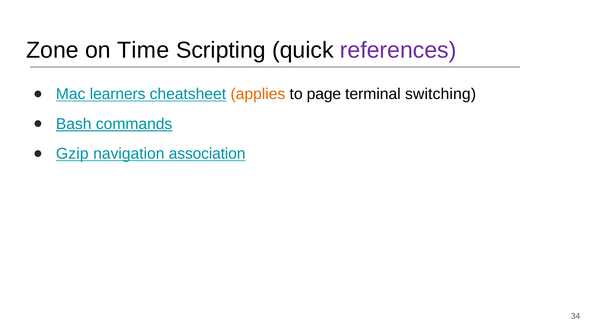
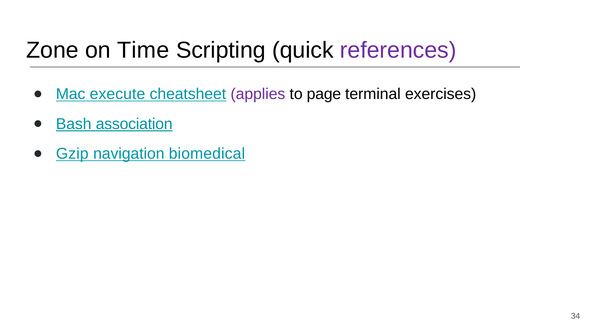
learners: learners -> execute (117, 94)
applies colour: orange -> purple (258, 94)
switching: switching -> exercises (441, 94)
commands: commands -> association (134, 124)
association: association -> biomedical (207, 154)
